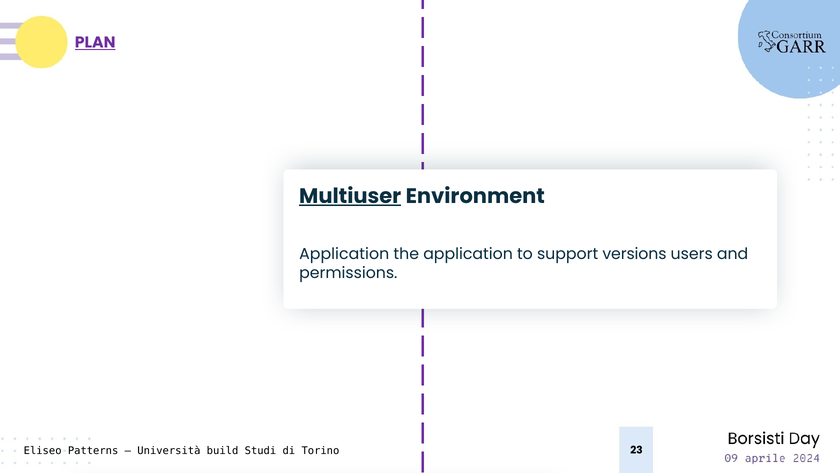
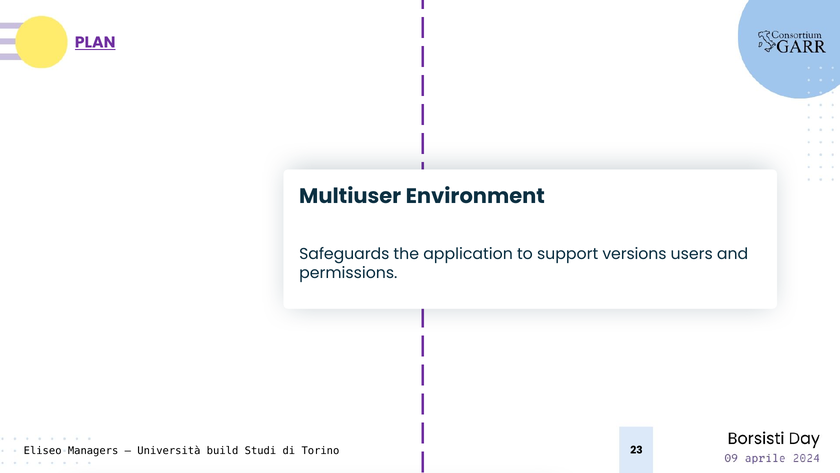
Multiuser underline: present -> none (350, 196)
Application: Application -> Safeguards (344, 254)
Patterns: Patterns -> Managers (93, 450)
